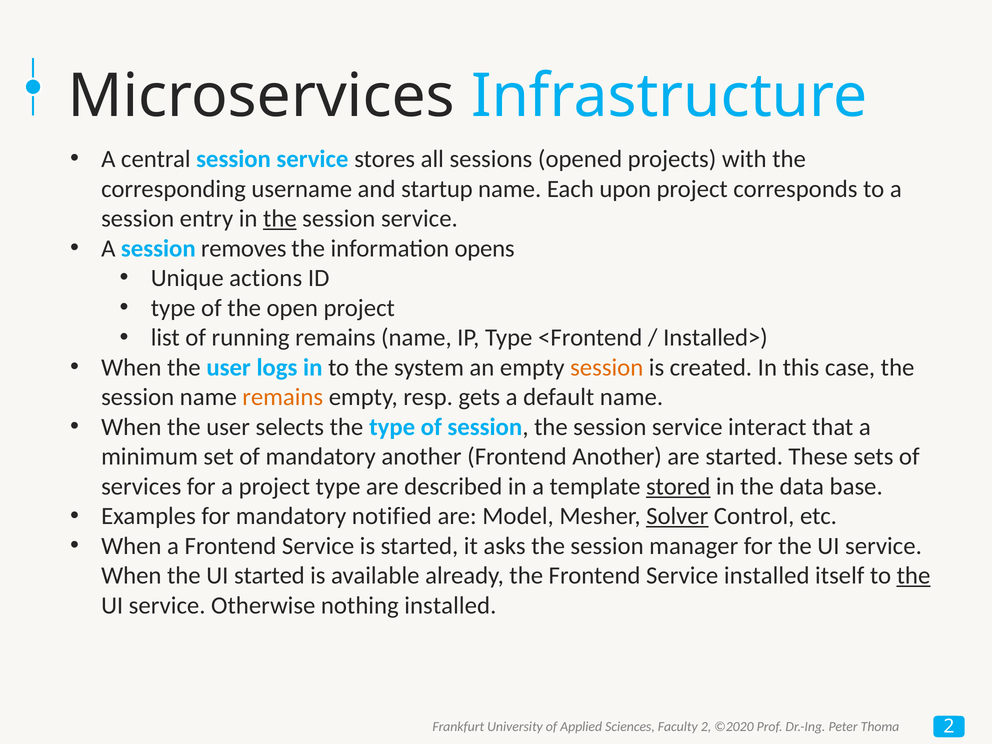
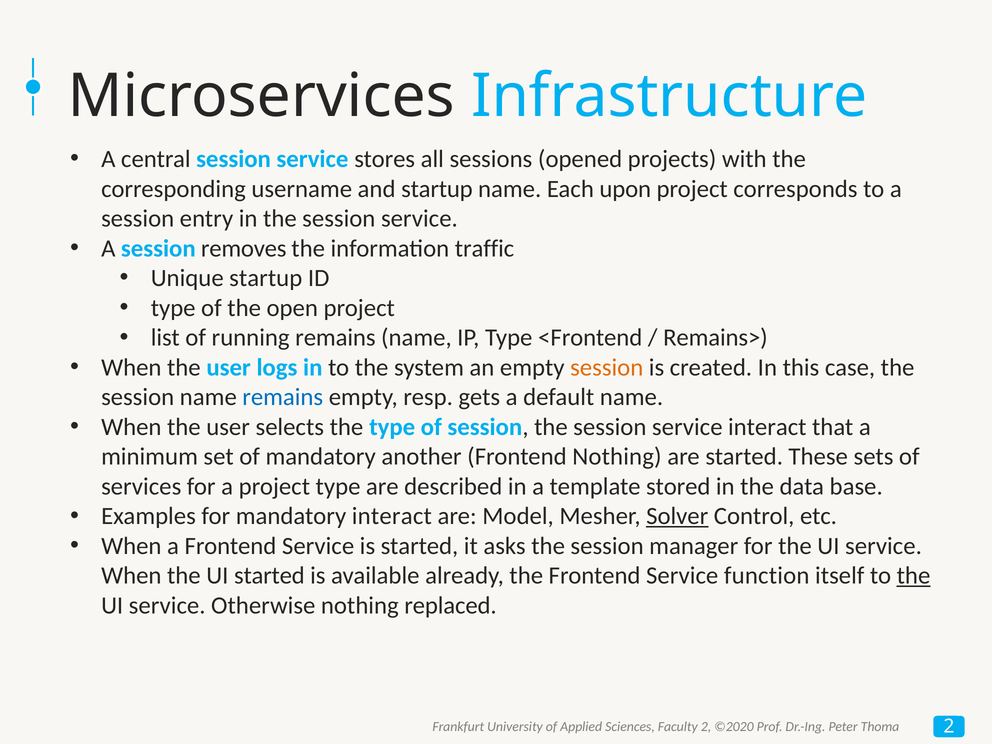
the underline: present -> none (280, 219)
opens: opens -> traffic (485, 248)
Unique actions: actions -> startup (266, 278)
Installed>: Installed> -> Remains> (715, 338)
remains colour: orange -> blue (283, 397)
Frontend Another: Another -> Nothing (617, 457)
stored underline: present -> none (678, 486)
mandatory notified: notified -> interact (392, 516)
Service installed: installed -> function (767, 576)
nothing installed: installed -> replaced (450, 605)
